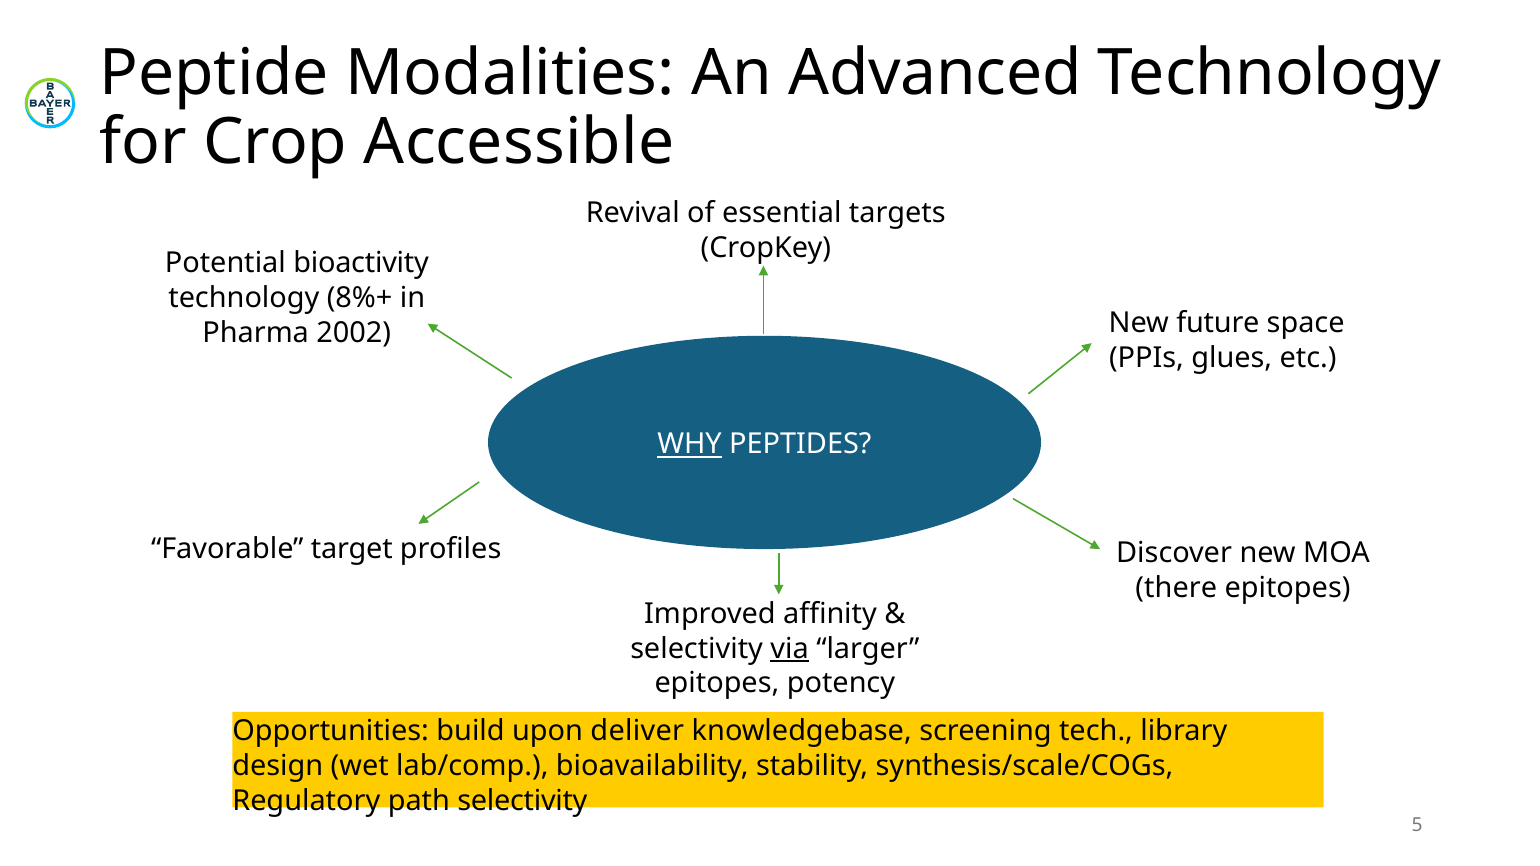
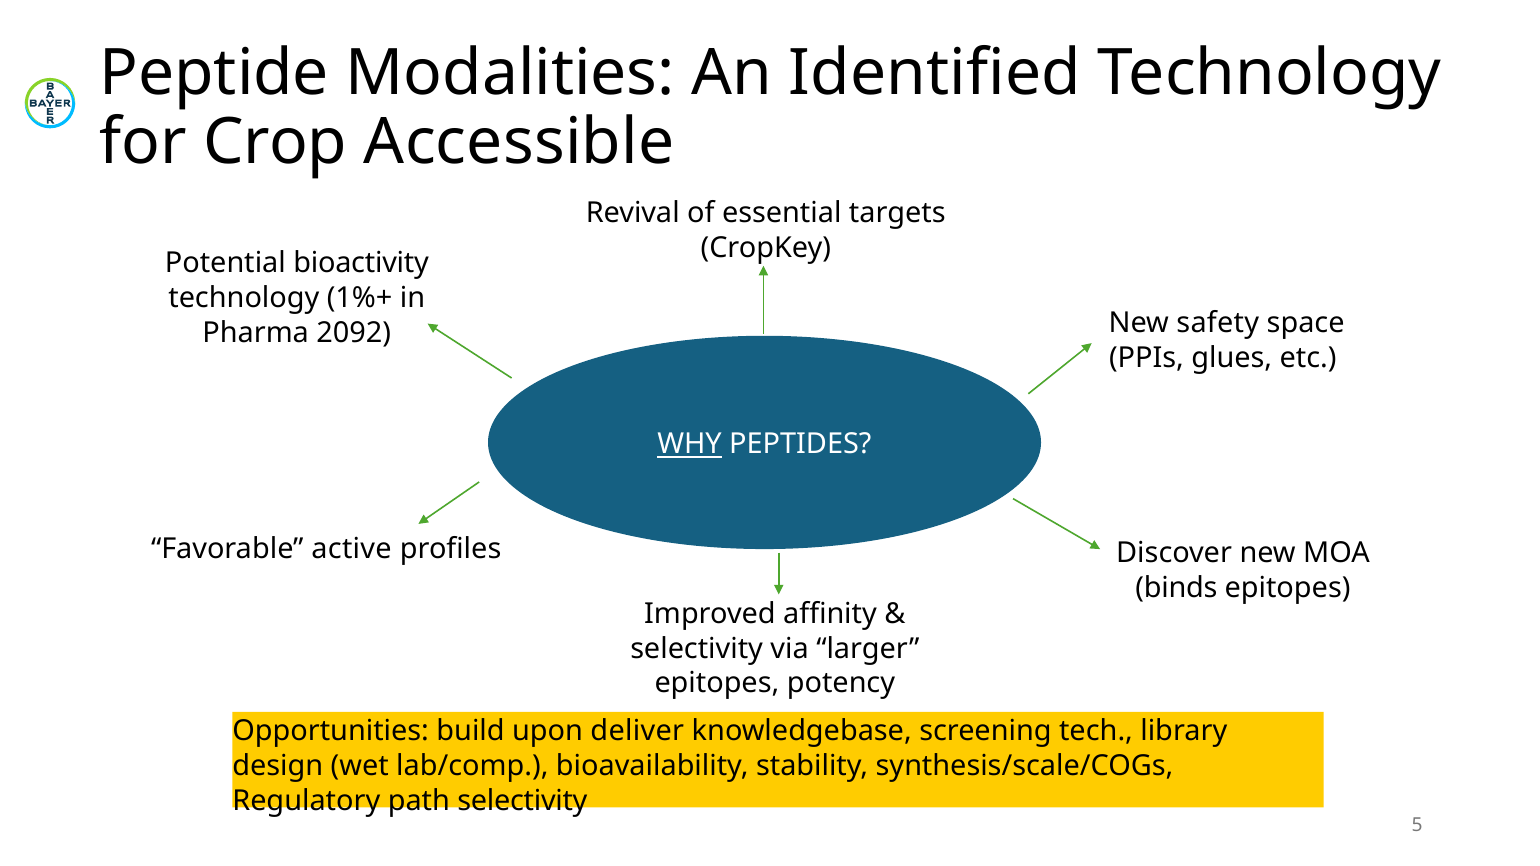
Advanced: Advanced -> Identified (935, 73)
8%+: 8%+ -> 1%+ (360, 298)
future: future -> safety (1218, 323)
2002: 2002 -> 2092 (354, 333)
target: target -> active (352, 549)
there: there -> binds (1176, 588)
via underline: present -> none (790, 649)
